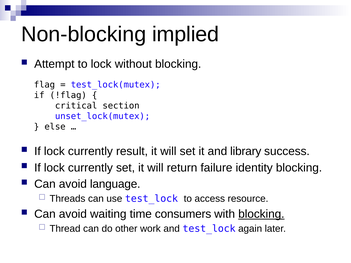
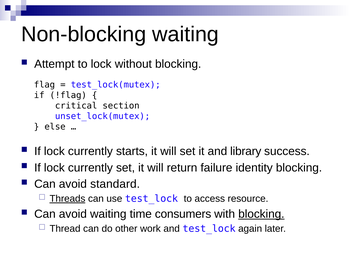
Non-blocking implied: implied -> waiting (186, 34)
result: result -> starts (132, 151)
language: language -> standard (115, 184)
Threads underline: none -> present (67, 199)
